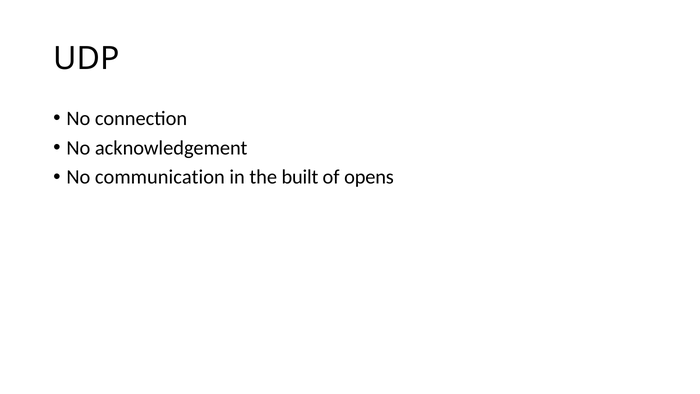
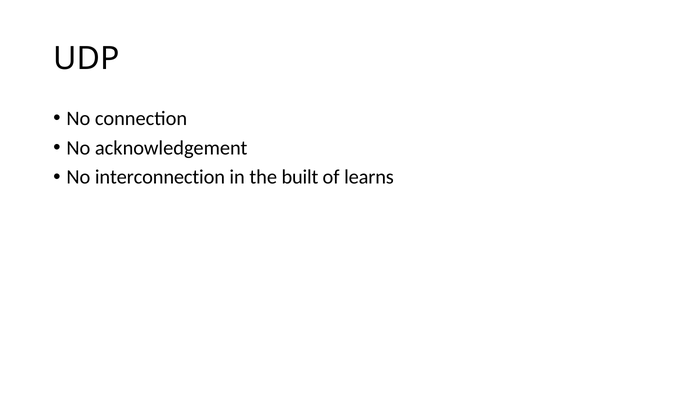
communication: communication -> interconnection (160, 177)
opens: opens -> learns (369, 177)
